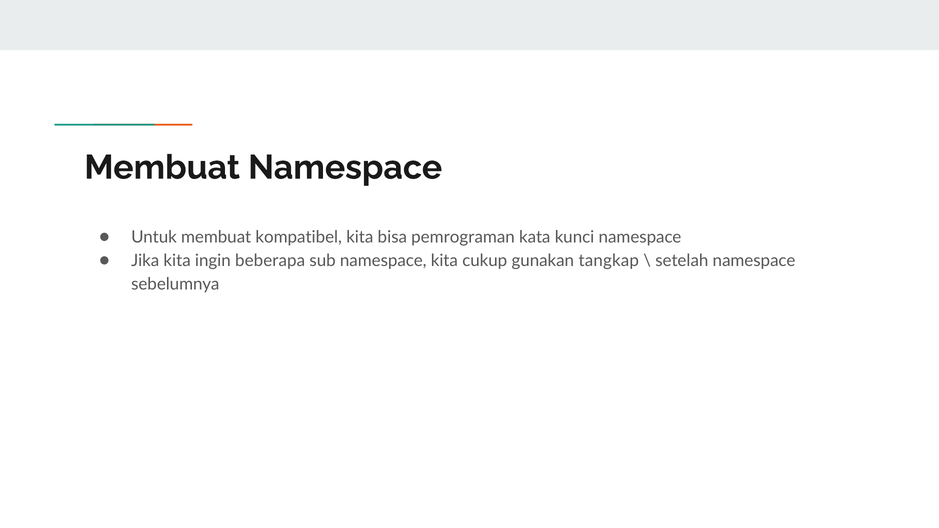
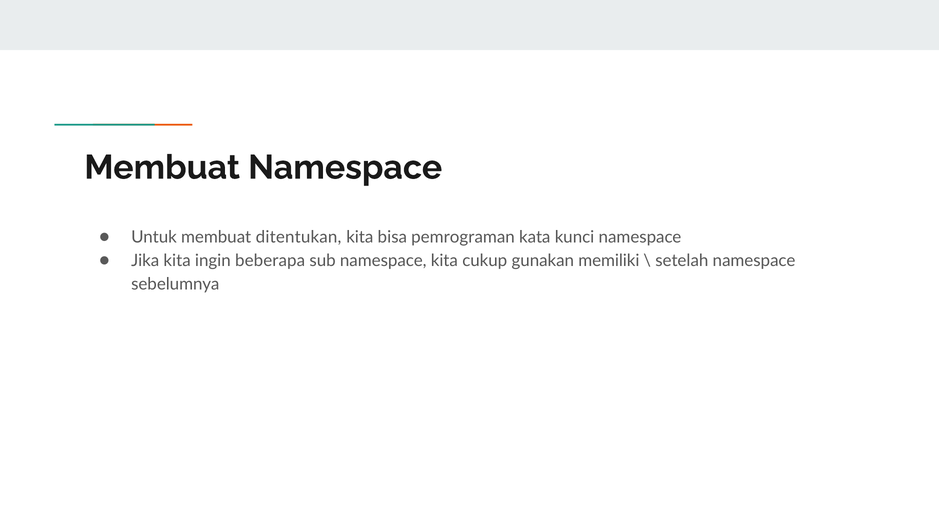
kompatibel: kompatibel -> ditentukan (299, 237)
tangkap: tangkap -> memiliki (609, 261)
